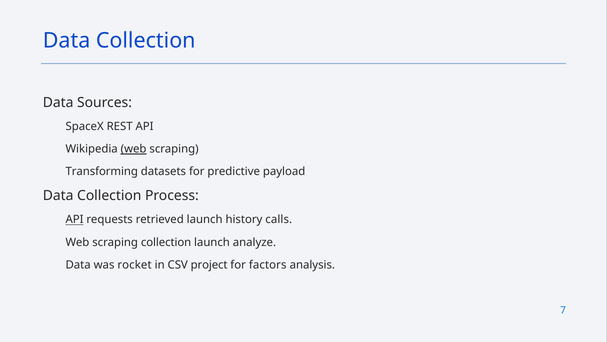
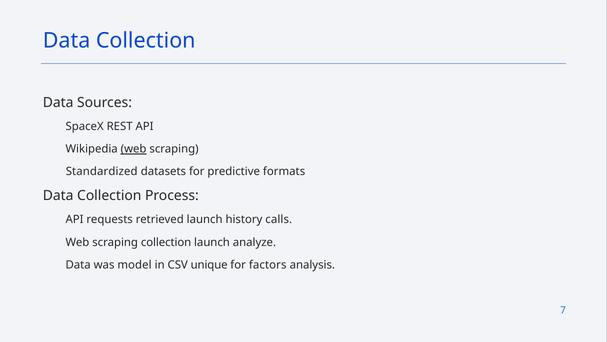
Transforming: Transforming -> Standardized (102, 171)
payload: payload -> formats (284, 171)
API underline: present -> none (75, 219)
rocket: rocket -> model (135, 264)
project: project -> unique (209, 264)
